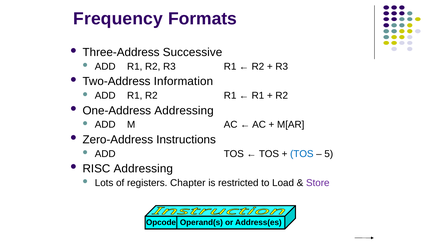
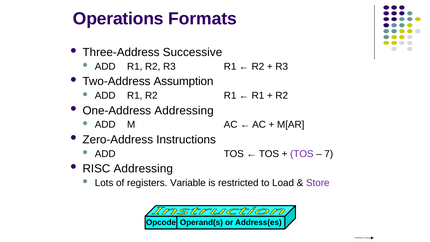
Frequency: Frequency -> Operations (118, 19)
Information: Information -> Assumption (184, 81)
TOS colour: blue -> purple (302, 154)
5: 5 -> 7 (329, 154)
Chapter: Chapter -> Variable (188, 183)
